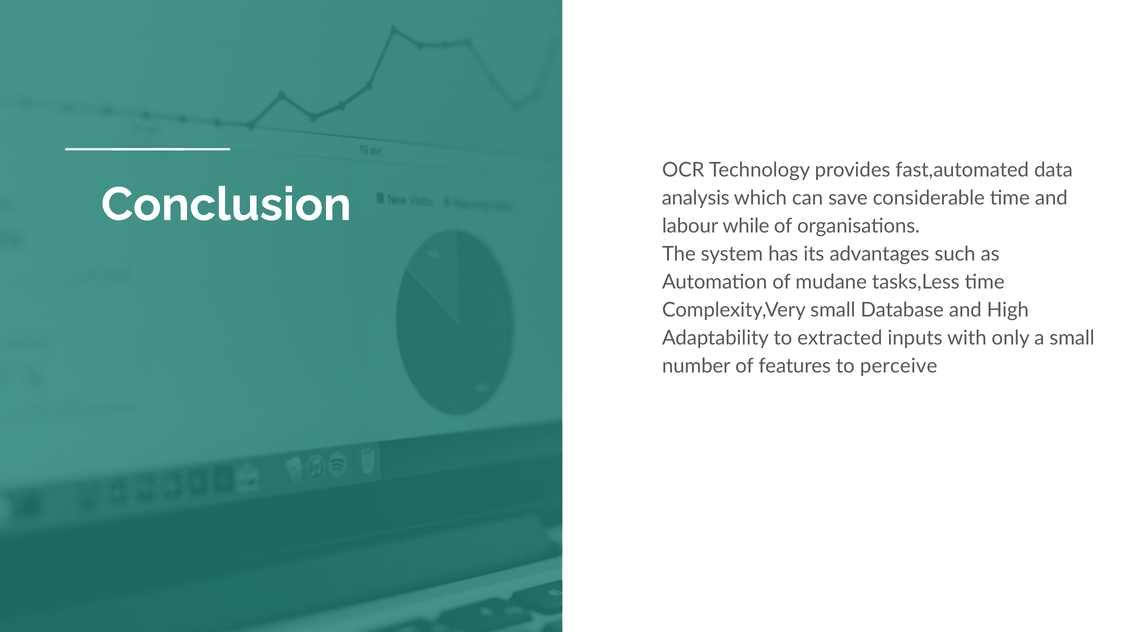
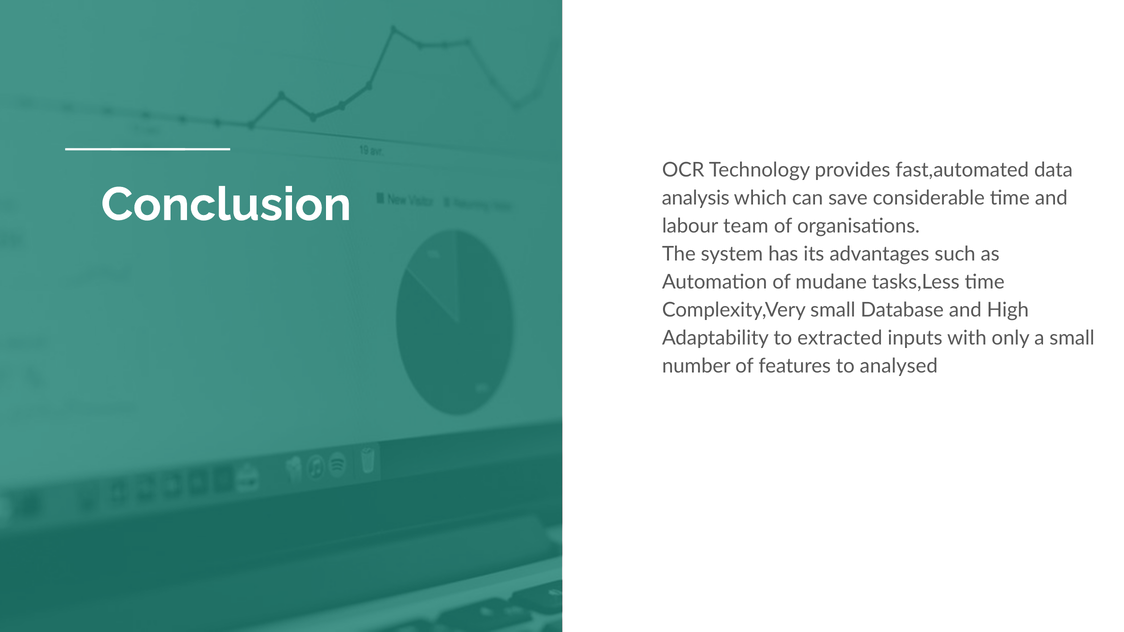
while: while -> team (746, 226)
perceive: perceive -> analysed (899, 366)
